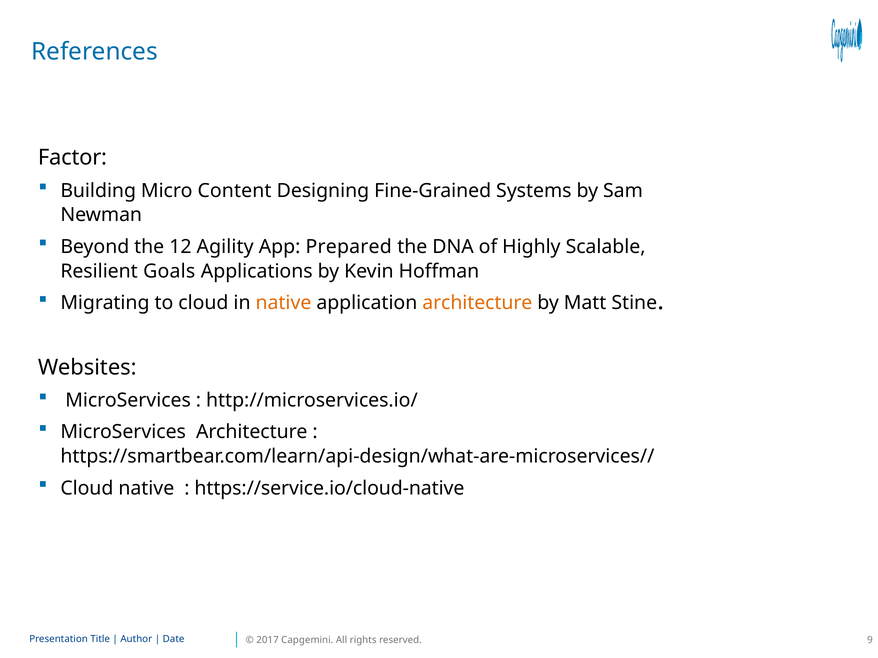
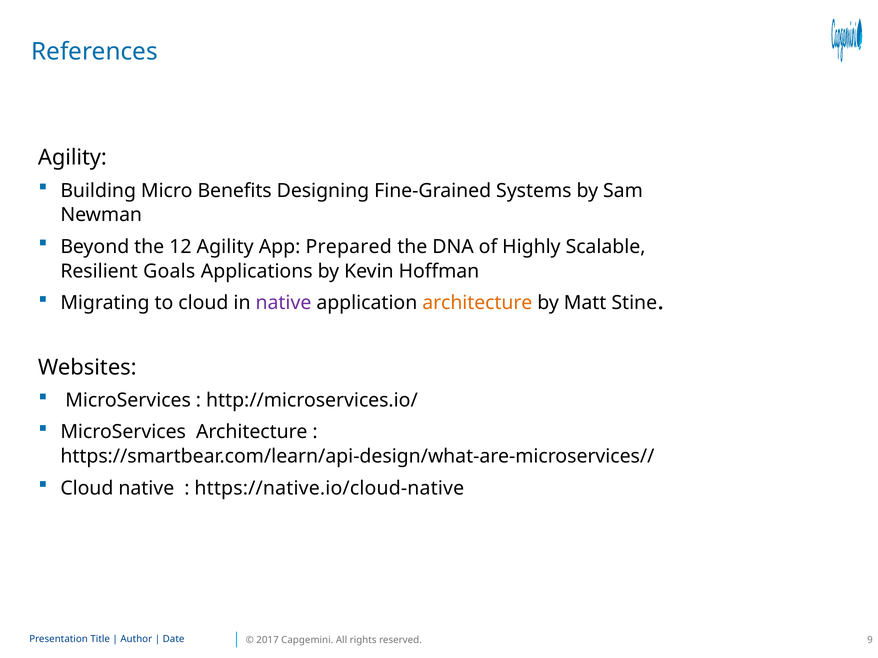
Factor: Factor -> Agility (72, 158)
Content: Content -> Benefits (235, 191)
native colour: orange -> purple (283, 303)
https://service.io/cloud-native: https://service.io/cloud-native -> https://native.io/cloud-native (329, 489)
